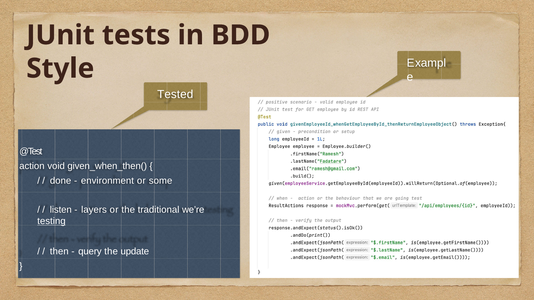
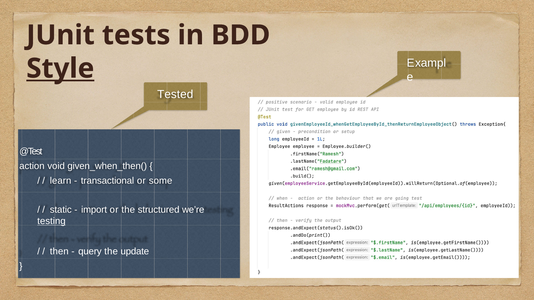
Style underline: none -> present (60, 69)
done: done -> learn (61, 181)
environment: environment -> transactional (108, 181)
listen: listen -> static (61, 210)
layers: layers -> import (94, 210)
traditional: traditional -> structured (159, 210)
